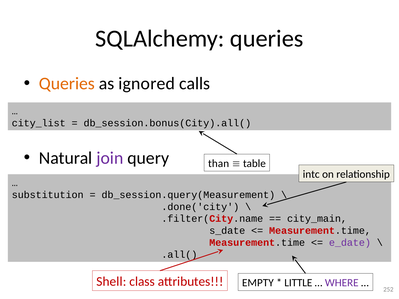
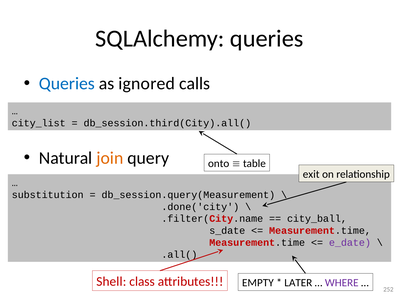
Queries colour: orange -> blue (67, 84)
db_session.bonus(City).all(: db_session.bonus(City).all( -> db_session.third(City).all( (167, 123)
join colour: purple -> orange (110, 158)
than: than -> onto (219, 164)
intc: intc -> exit (311, 174)
city_main: city_main -> city_ball (317, 219)
LITTLE: LITTLE -> LATER (298, 283)
